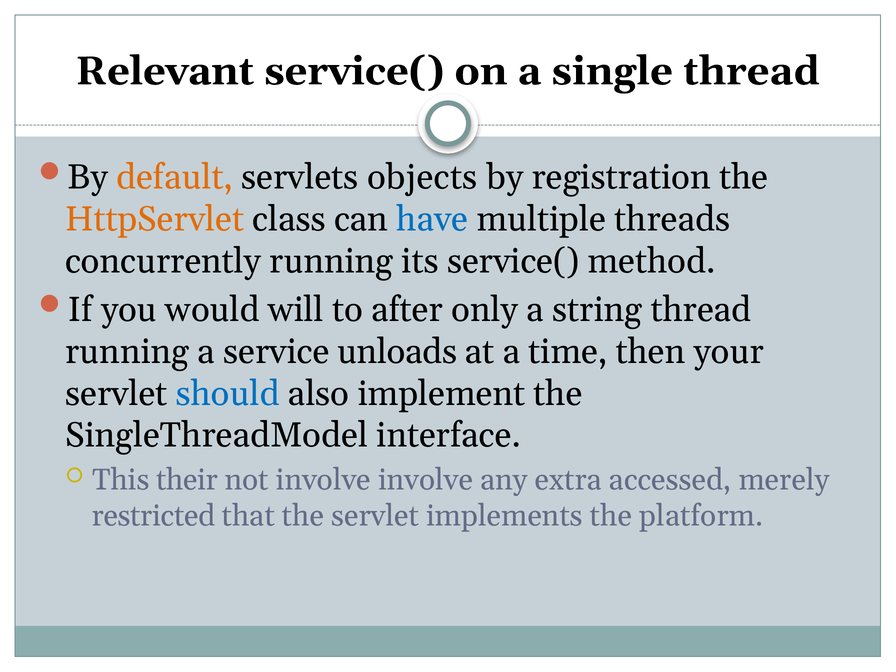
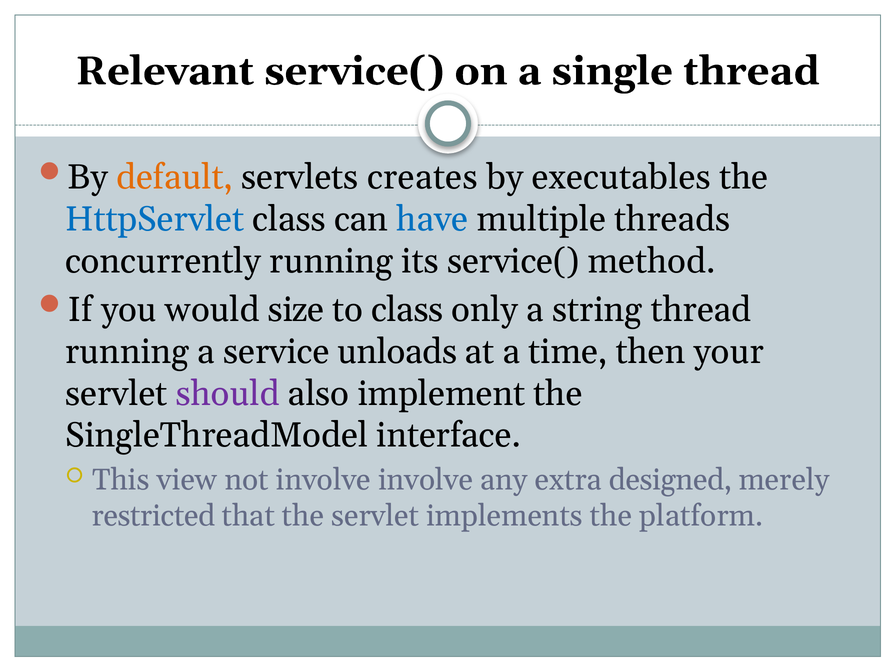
objects: objects -> creates (422, 177)
registration: registration -> executables (621, 177)
HttpServlet colour: orange -> blue (155, 219)
will: will -> size (296, 310)
to after: after -> class (407, 310)
should colour: blue -> purple (228, 394)
their: their -> view (187, 480)
accessed: accessed -> designed (670, 480)
